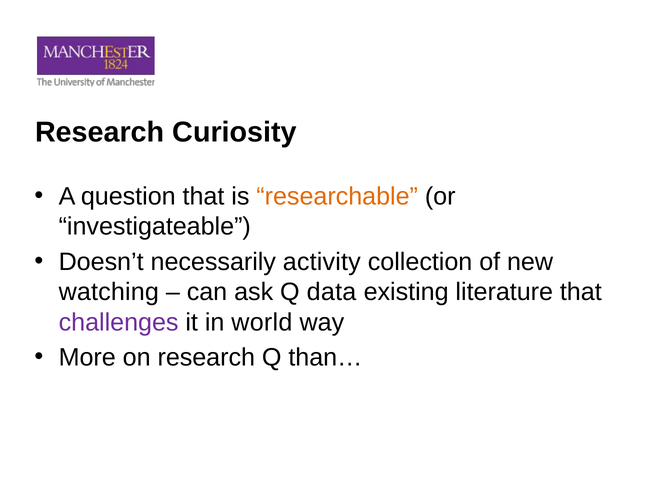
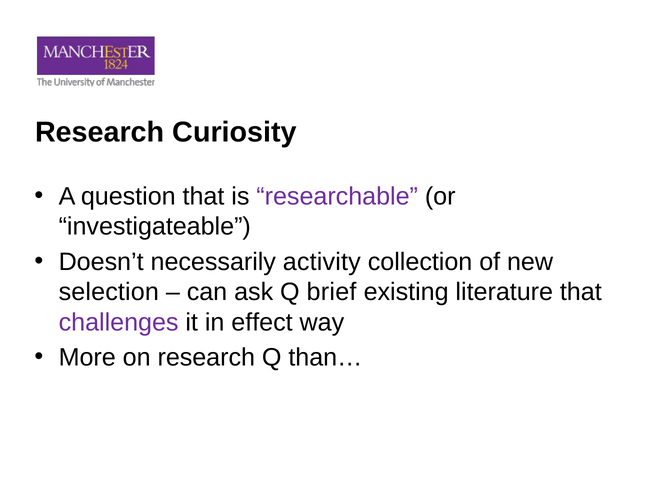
researchable colour: orange -> purple (337, 196)
watching: watching -> selection (109, 292)
data: data -> brief (332, 292)
world: world -> effect (262, 322)
